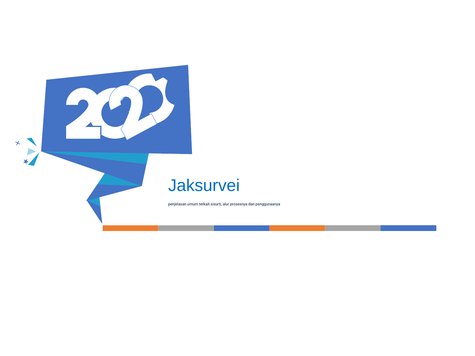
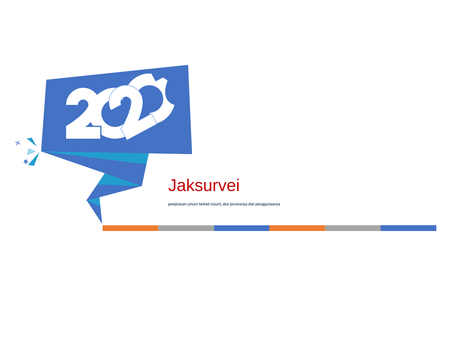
Jaksurvei colour: blue -> red (204, 186)
